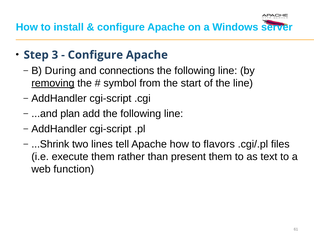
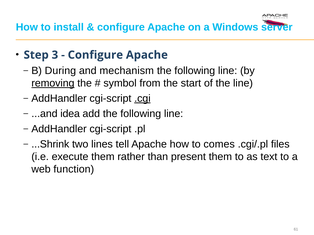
connections: connections -> mechanism (127, 71)
.cgi underline: none -> present (142, 99)
plan: plan -> idea (70, 114)
flavors: flavors -> comes (219, 144)
